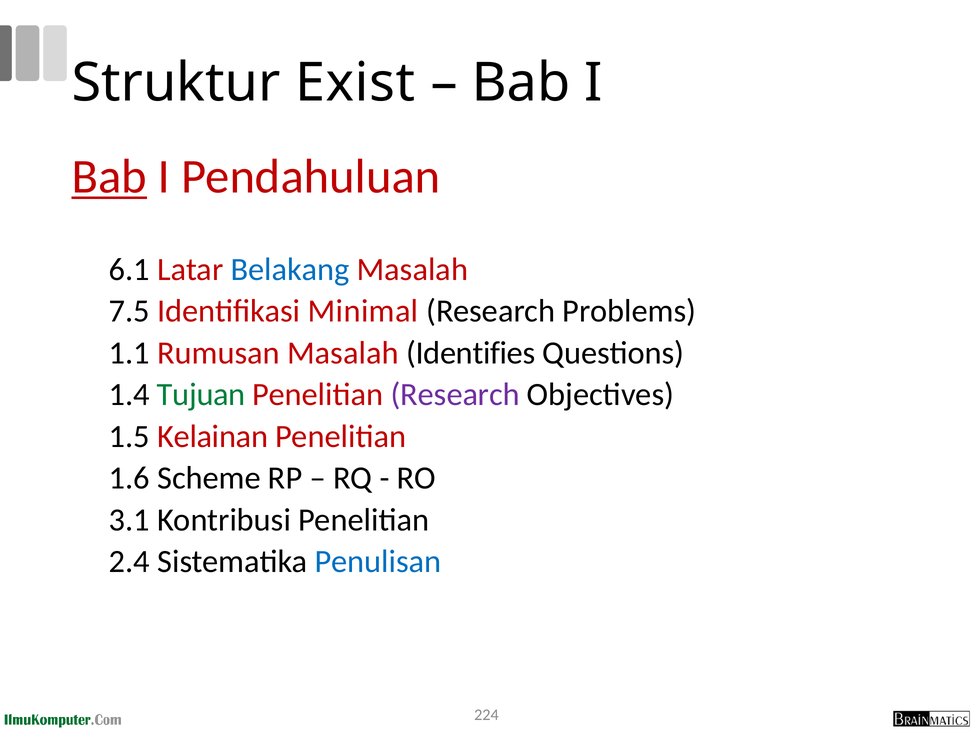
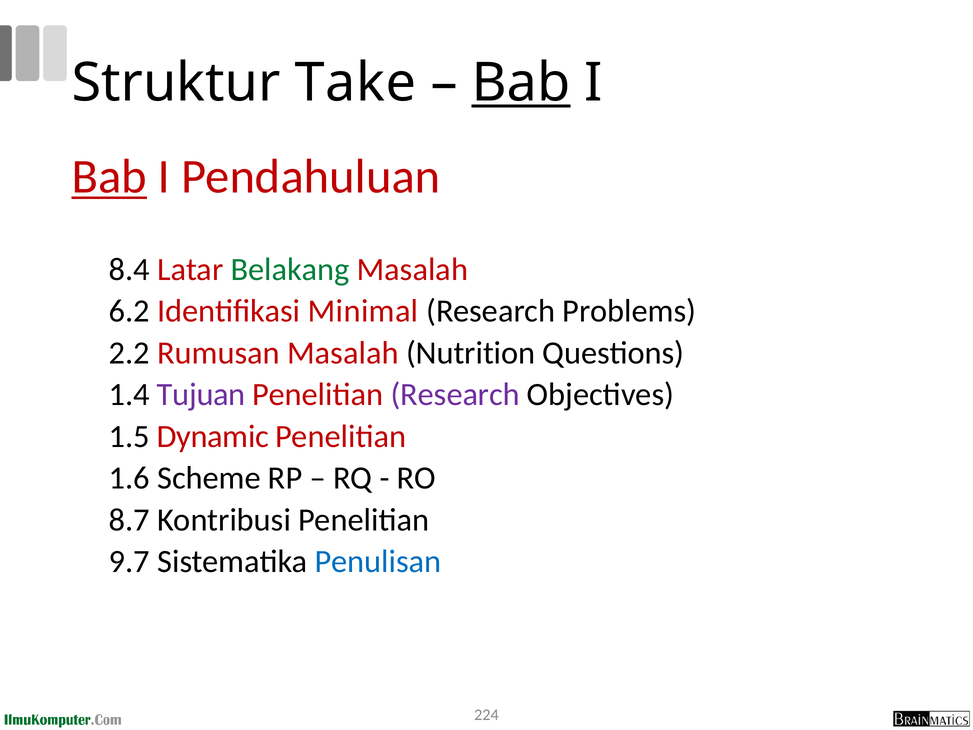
Exist: Exist -> Take (355, 83)
Bab underline: none -> present (521, 83)
6.1: 6.1 -> 8.4 (129, 269)
Belakang colour: blue -> green (290, 269)
7.5: 7.5 -> 6.2 (129, 311)
1.1: 1.1 -> 2.2 (129, 353)
Identifies: Identifies -> Nutrition (471, 353)
Tujuan colour: green -> purple (201, 394)
Kelainan: Kelainan -> Dynamic (213, 436)
3.1: 3.1 -> 8.7 (129, 520)
2.4: 2.4 -> 9.7 (129, 561)
